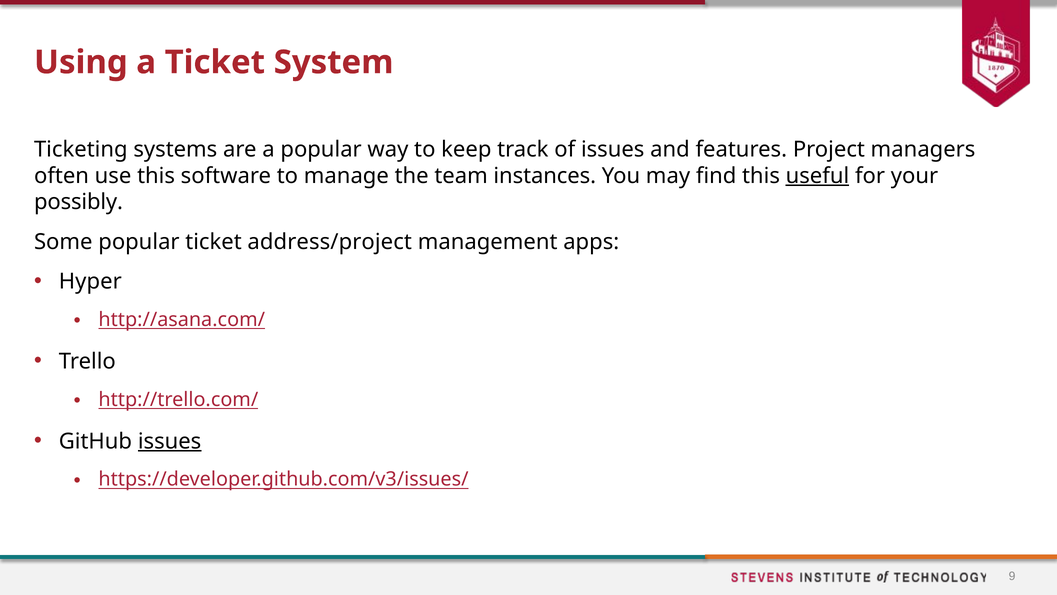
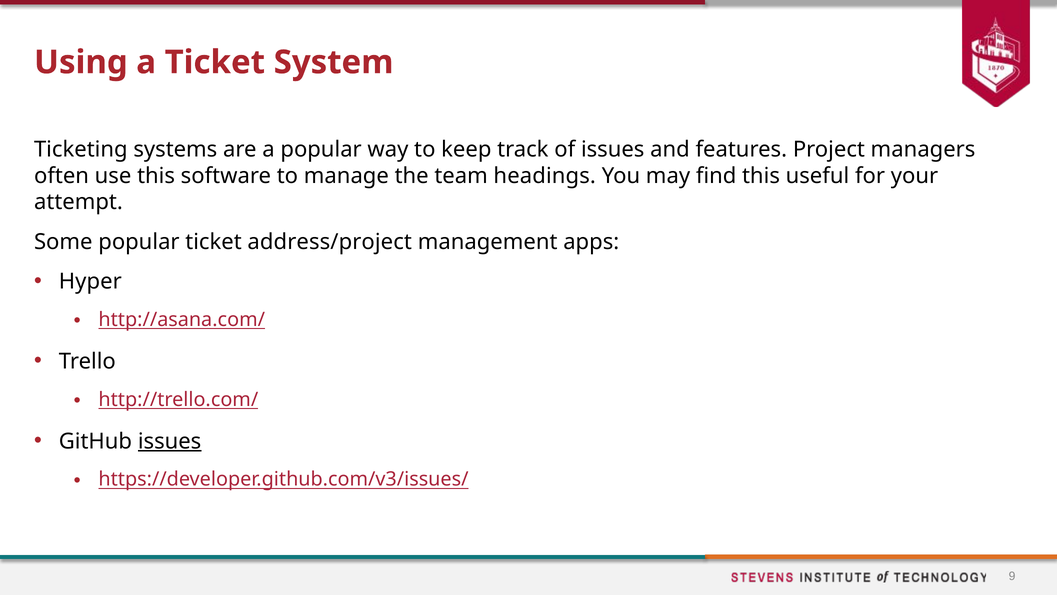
instances: instances -> headings (545, 176)
useful underline: present -> none (817, 176)
possibly: possibly -> attempt (78, 202)
